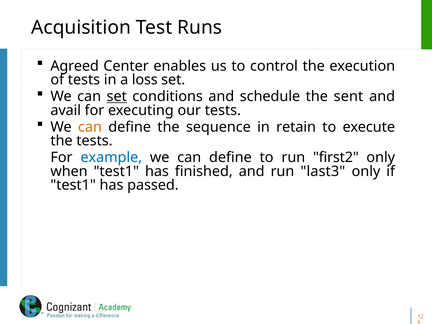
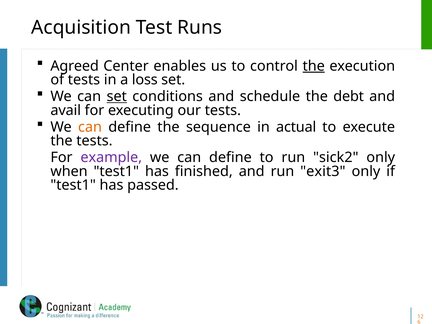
the underline: none -> present (314, 66)
sent: sent -> debt (349, 96)
retain: retain -> actual (296, 127)
example colour: blue -> purple (111, 158)
first2: first2 -> sick2 (336, 158)
last3: last3 -> exit3 (323, 171)
